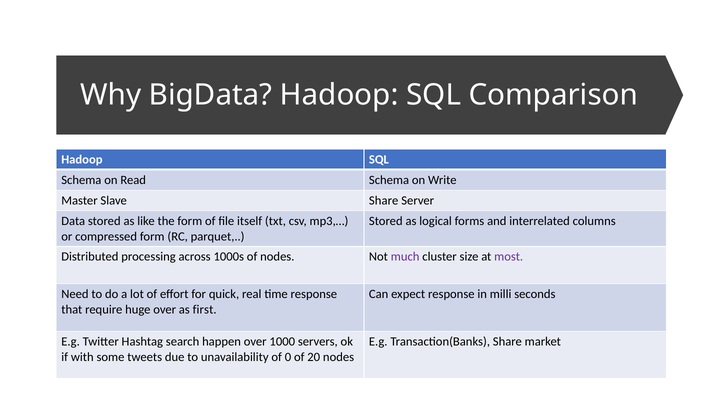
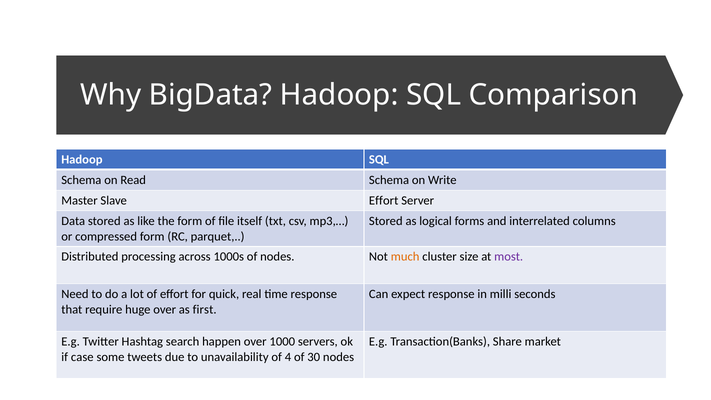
Slave Share: Share -> Effort (384, 201)
much colour: purple -> orange (405, 257)
with: with -> case (82, 357)
0: 0 -> 4 (288, 357)
20: 20 -> 30 (314, 357)
